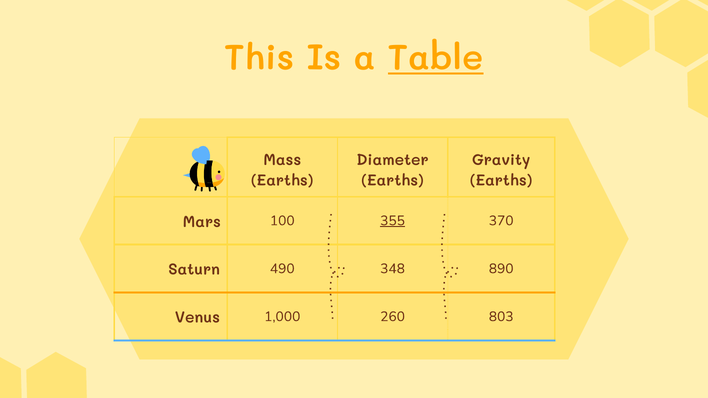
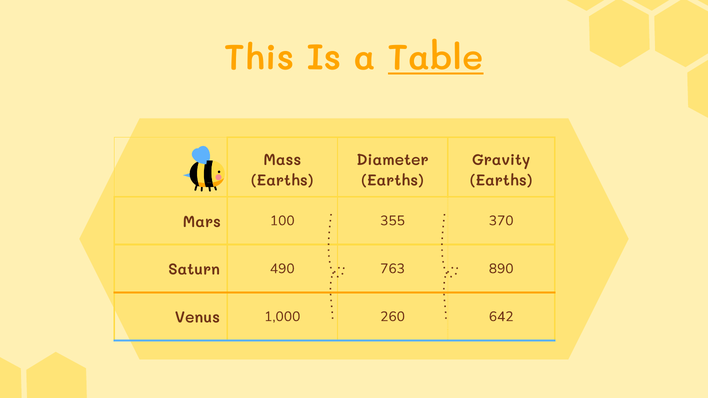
355 underline: present -> none (393, 221)
348: 348 -> 763 (393, 269)
803: 803 -> 642 (501, 317)
